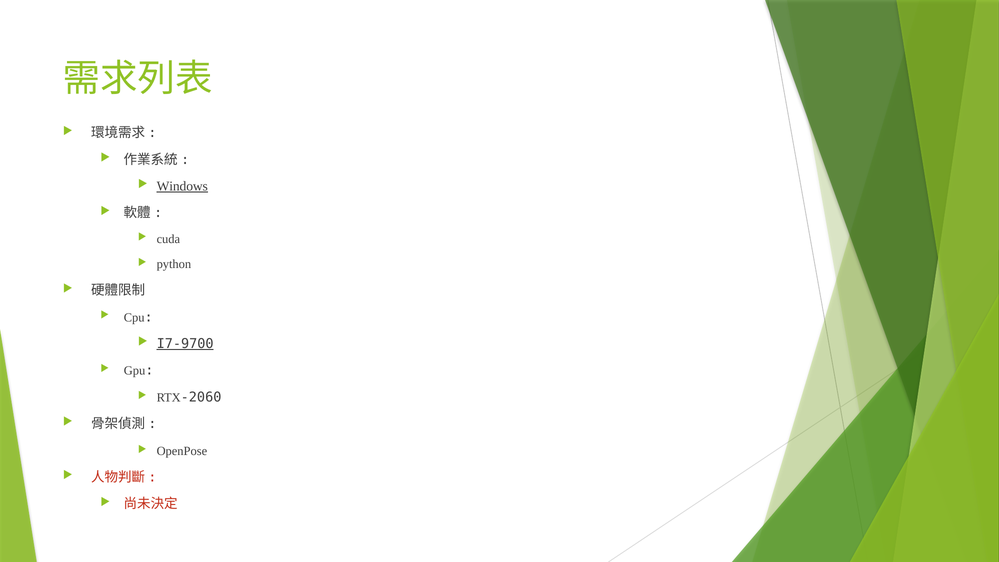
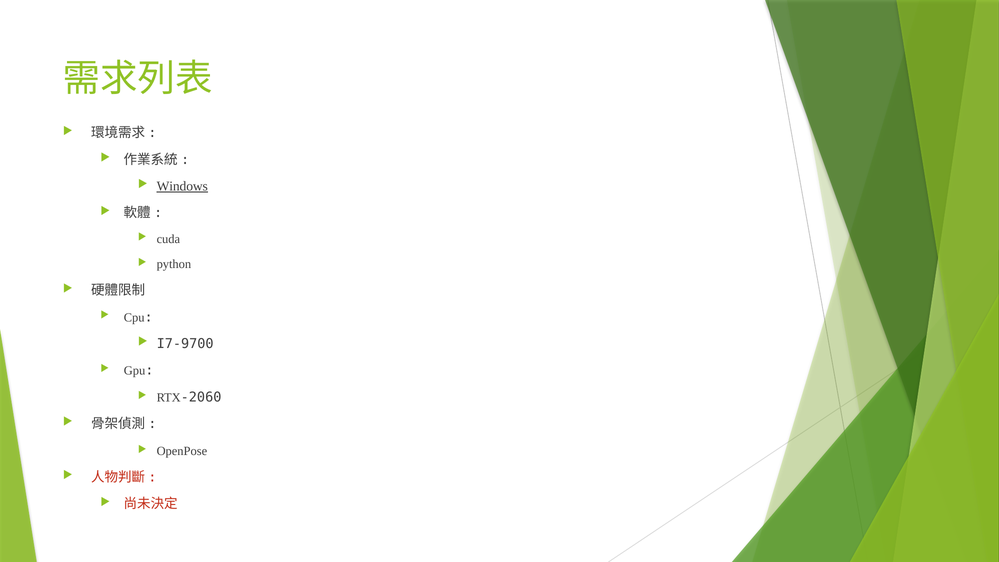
I7-9700 underline: present -> none (185, 344)
